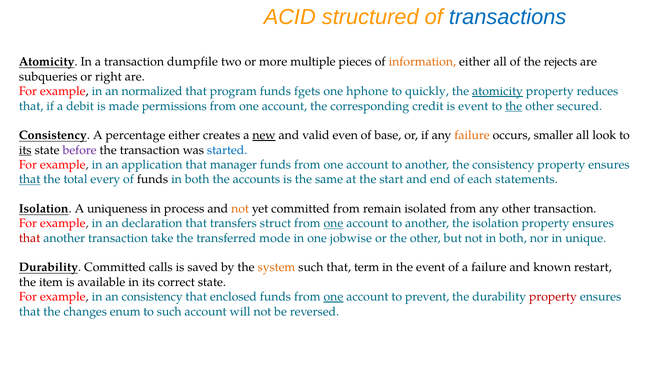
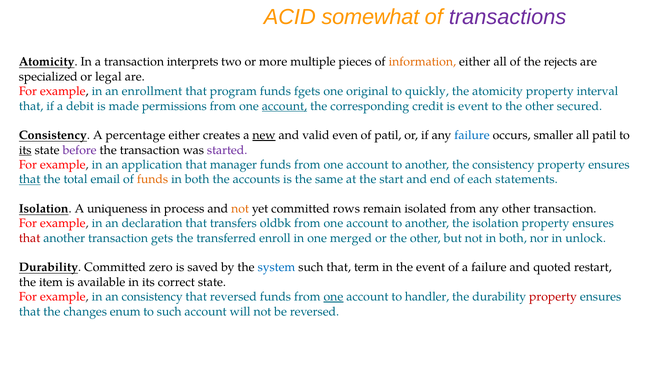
structured: structured -> somewhat (370, 17)
transactions colour: blue -> purple (508, 17)
dumpfile: dumpfile -> interprets (193, 62)
subqueries: subqueries -> specialized (48, 77)
right: right -> legal (108, 77)
normalized: normalized -> enrollment (152, 91)
hphone: hphone -> original (367, 91)
atomicity underline: present -> none (498, 91)
reduces: reduces -> interval (597, 91)
account underline: none -> present (284, 106)
the underline: present -> none (514, 106)
of base: base -> patil (388, 135)
failure colour: orange -> blue (472, 135)
all look: look -> patil (604, 135)
started colour: blue -> purple (227, 150)
every: every -> email (105, 180)
funds colour: black -> orange (153, 180)
committed from: from -> rows (346, 209)
struct: struct -> oldbk (275, 224)
one underline: present -> none (333, 224)
take: take -> gets (162, 238)
mode: mode -> enroll (275, 238)
jobwise: jobwise -> merged (351, 238)
unique: unique -> unlock (586, 238)
calls: calls -> zero (161, 268)
system colour: orange -> blue (276, 268)
known: known -> quoted (552, 268)
that enclosed: enclosed -> reversed (233, 297)
prevent: prevent -> handler (427, 297)
